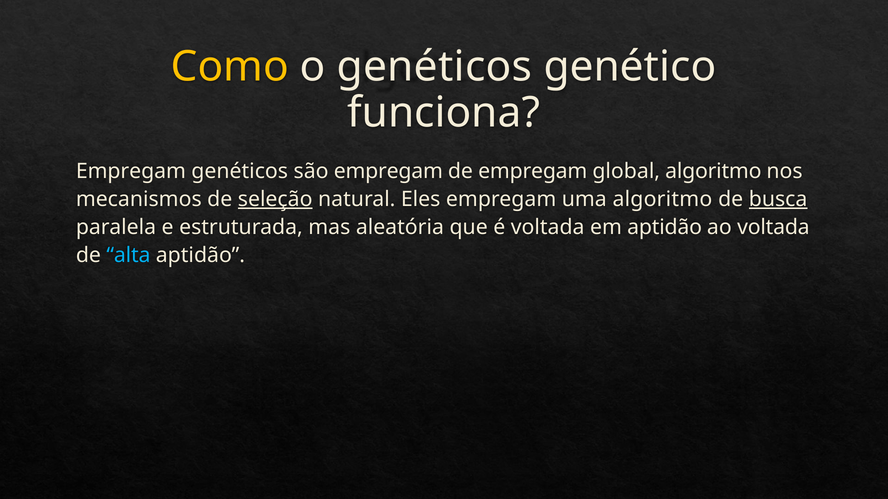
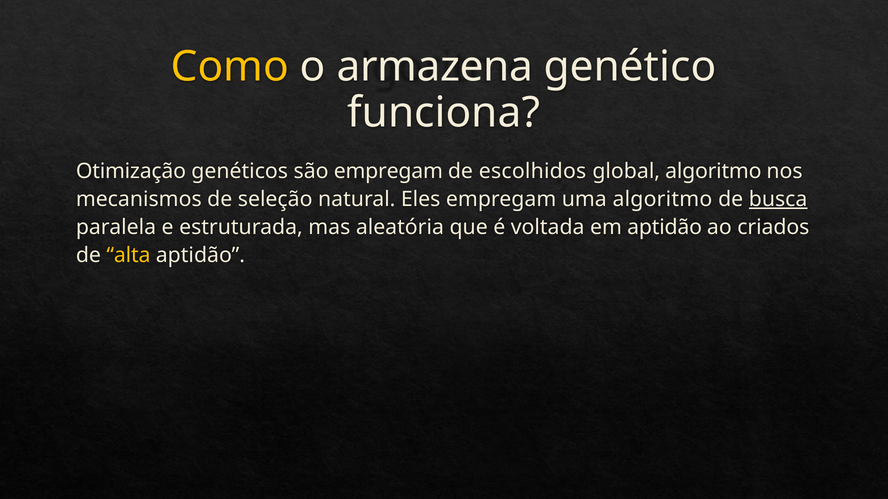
o genéticos: genéticos -> armazena (435, 67)
Empregam: Empregam -> Otimização (131, 171)
de empregam: empregam -> escolhidos (533, 171)
seleção underline: present -> none (275, 199)
ao voltada: voltada -> criados (773, 227)
alta colour: light blue -> yellow (128, 256)
